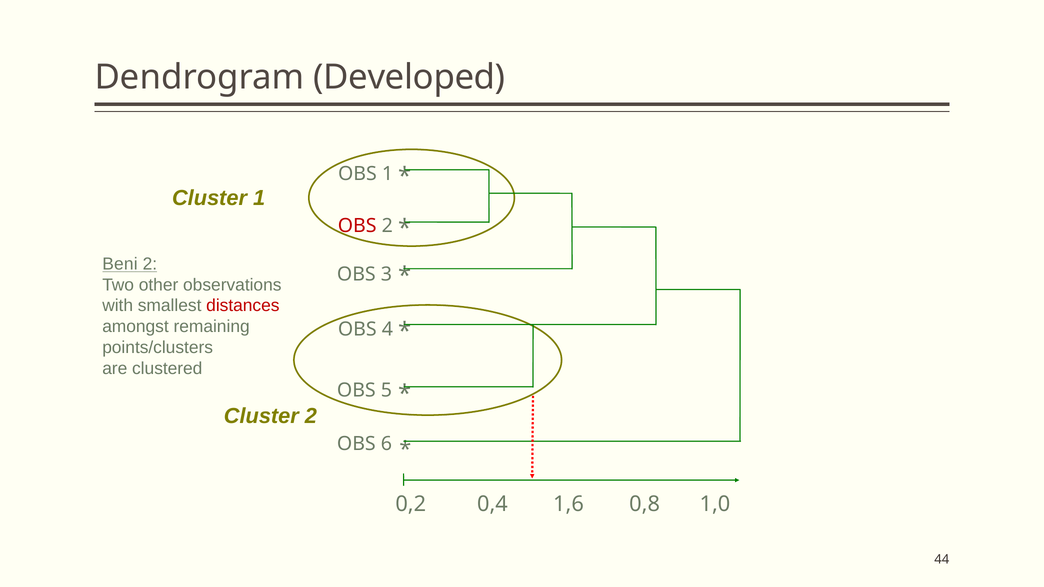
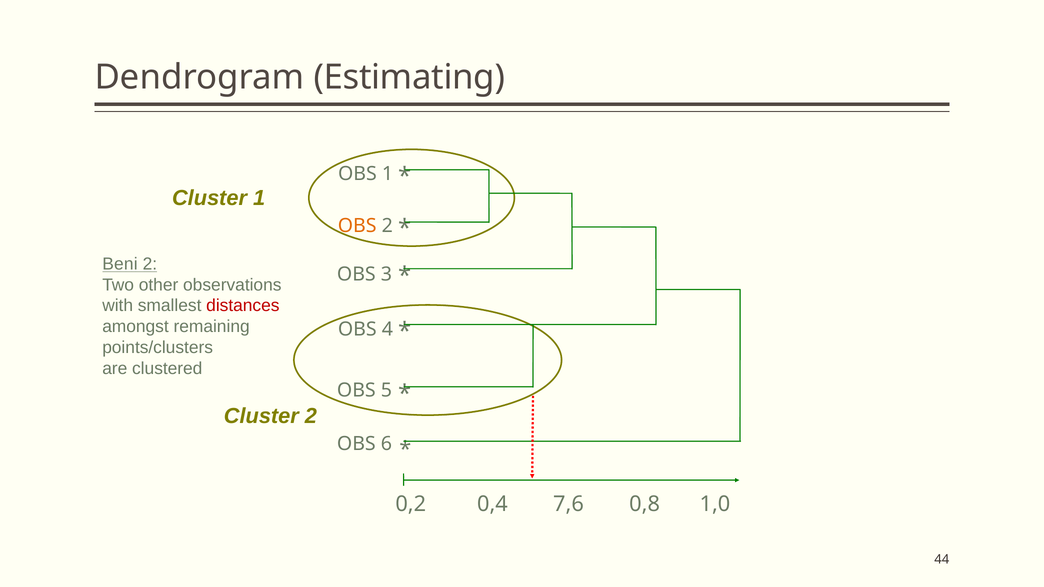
Developed: Developed -> Estimating (409, 78)
OBS colour: red -> orange (357, 226)
1,6: 1,6 -> 7,6 (569, 504)
